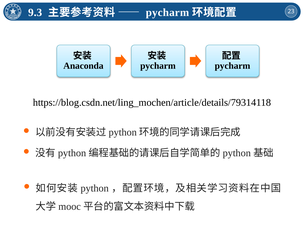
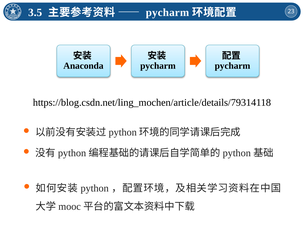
9.3: 9.3 -> 3.5 (35, 12)
